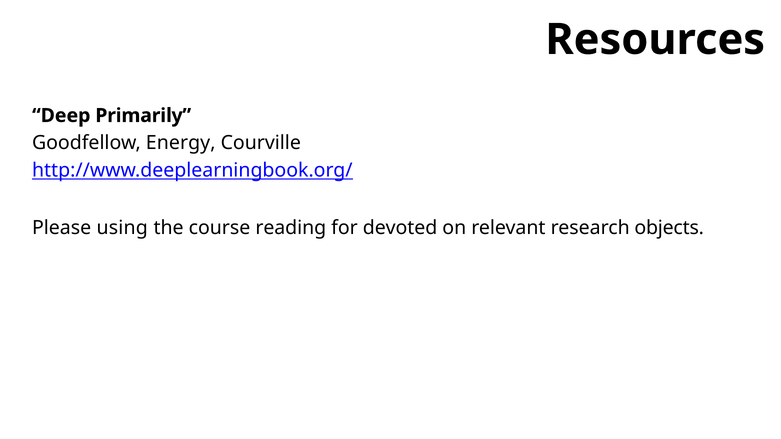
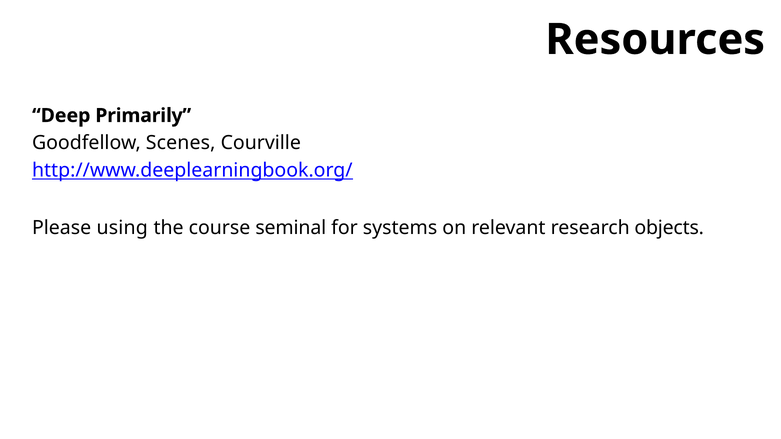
Energy: Energy -> Scenes (181, 143)
reading: reading -> seminal (291, 228)
devoted: devoted -> systems (400, 228)
